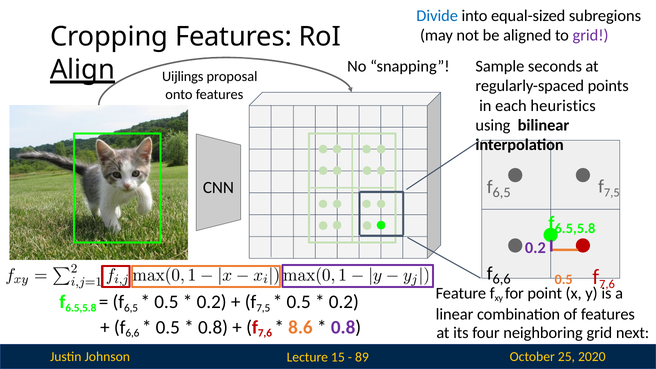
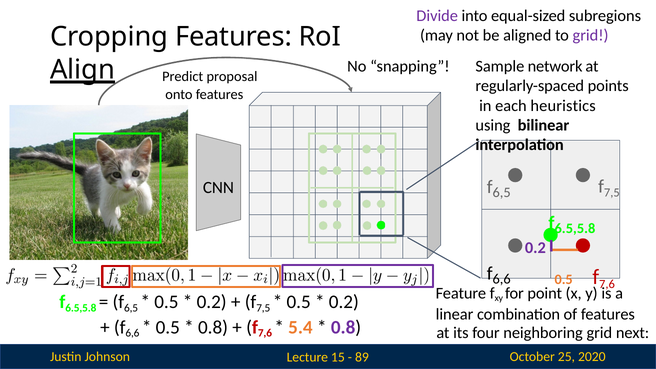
Divide colour: blue -> purple (437, 16)
seconds: seconds -> network (555, 66)
Uijlings: Uijlings -> Predict (183, 77)
8.6: 8.6 -> 5.4 (300, 327)
